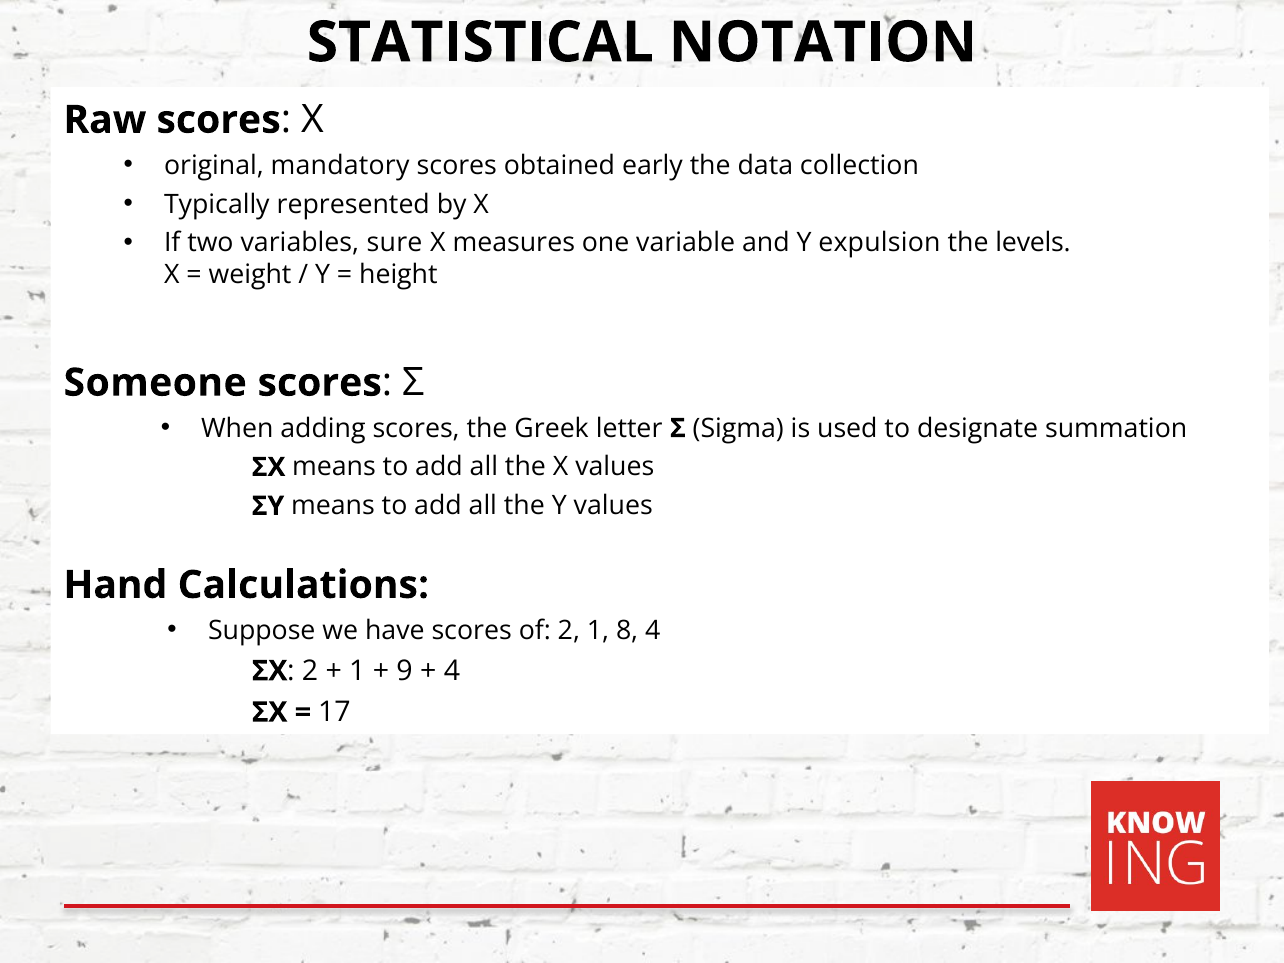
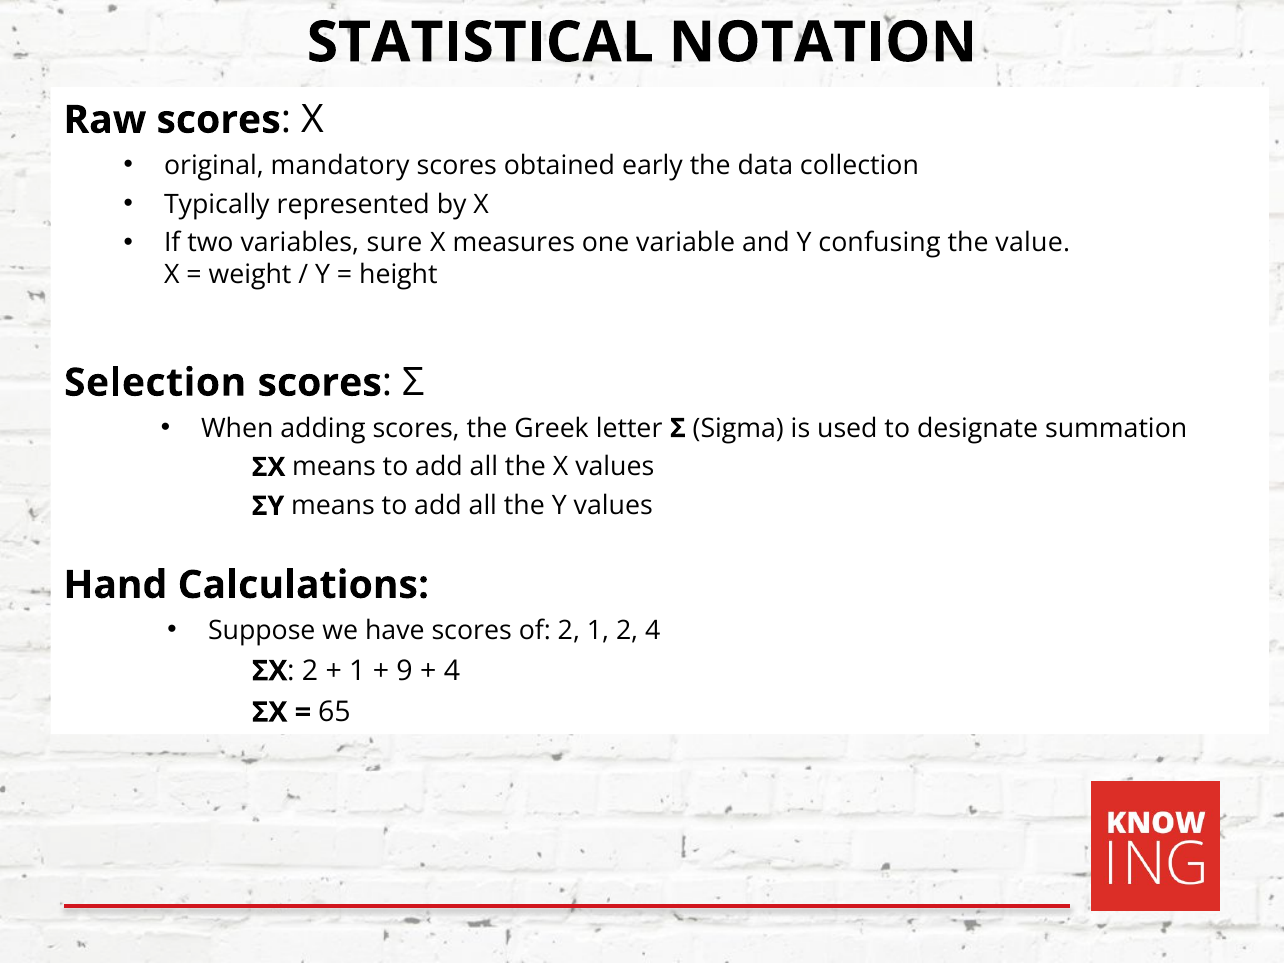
expulsion: expulsion -> confusing (879, 243)
levels: levels -> value (1033, 243)
Someone: Someone -> Selection (155, 383)
1 8: 8 -> 2 (627, 630)
17: 17 -> 65 (334, 712)
